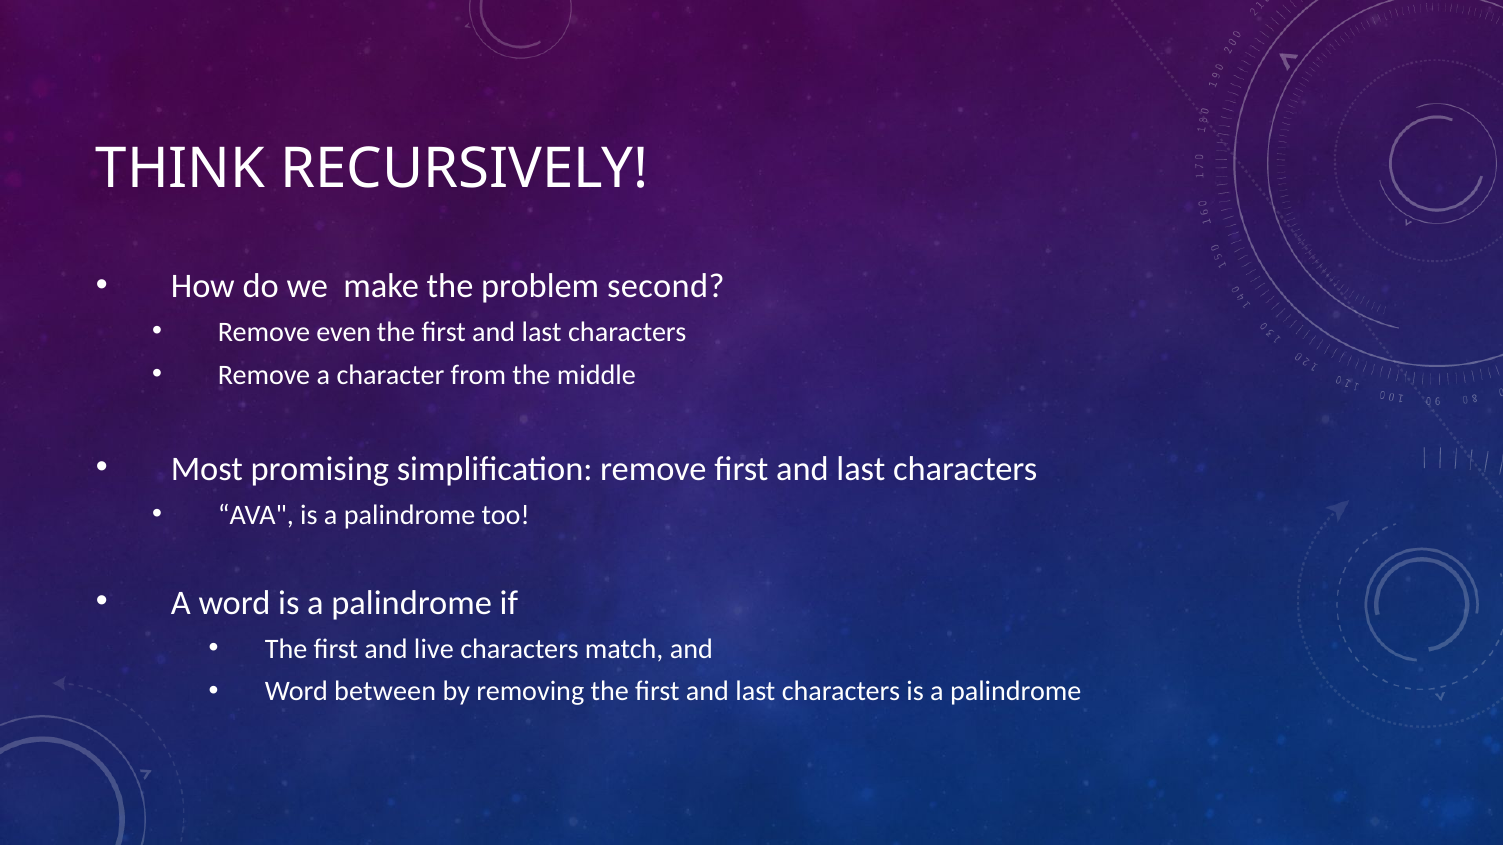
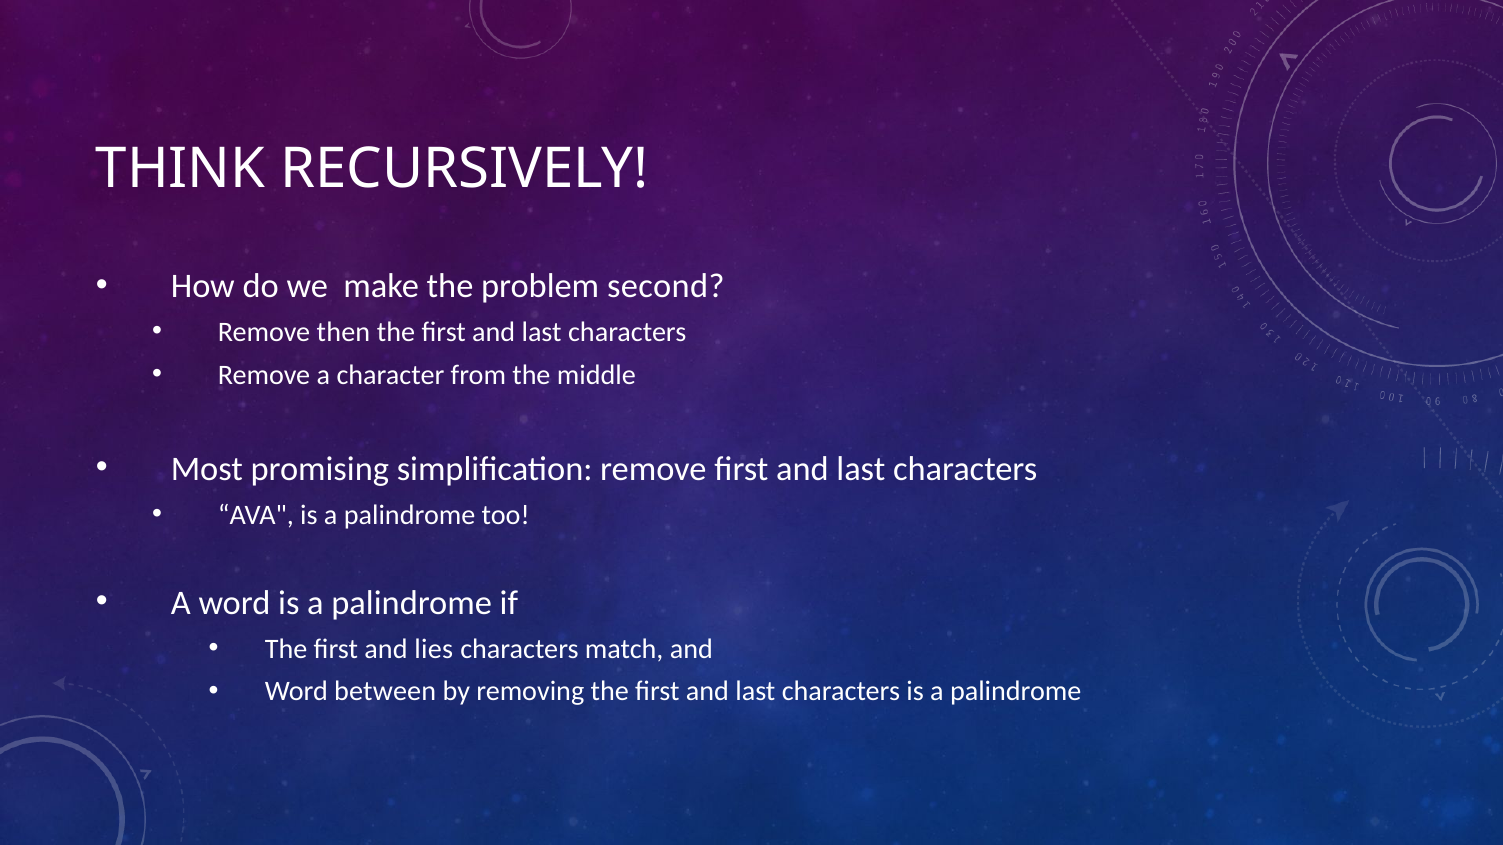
even: even -> then (343, 332)
live: live -> lies (434, 649)
